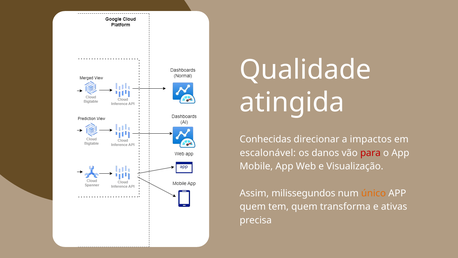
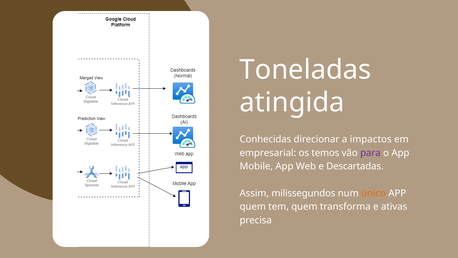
Qualidade: Qualidade -> Toneladas (305, 70)
escalonável: escalonável -> empresarial (268, 153)
danos: danos -> temos (325, 153)
para colour: red -> purple (370, 153)
Visualização: Visualização -> Descartadas (355, 166)
